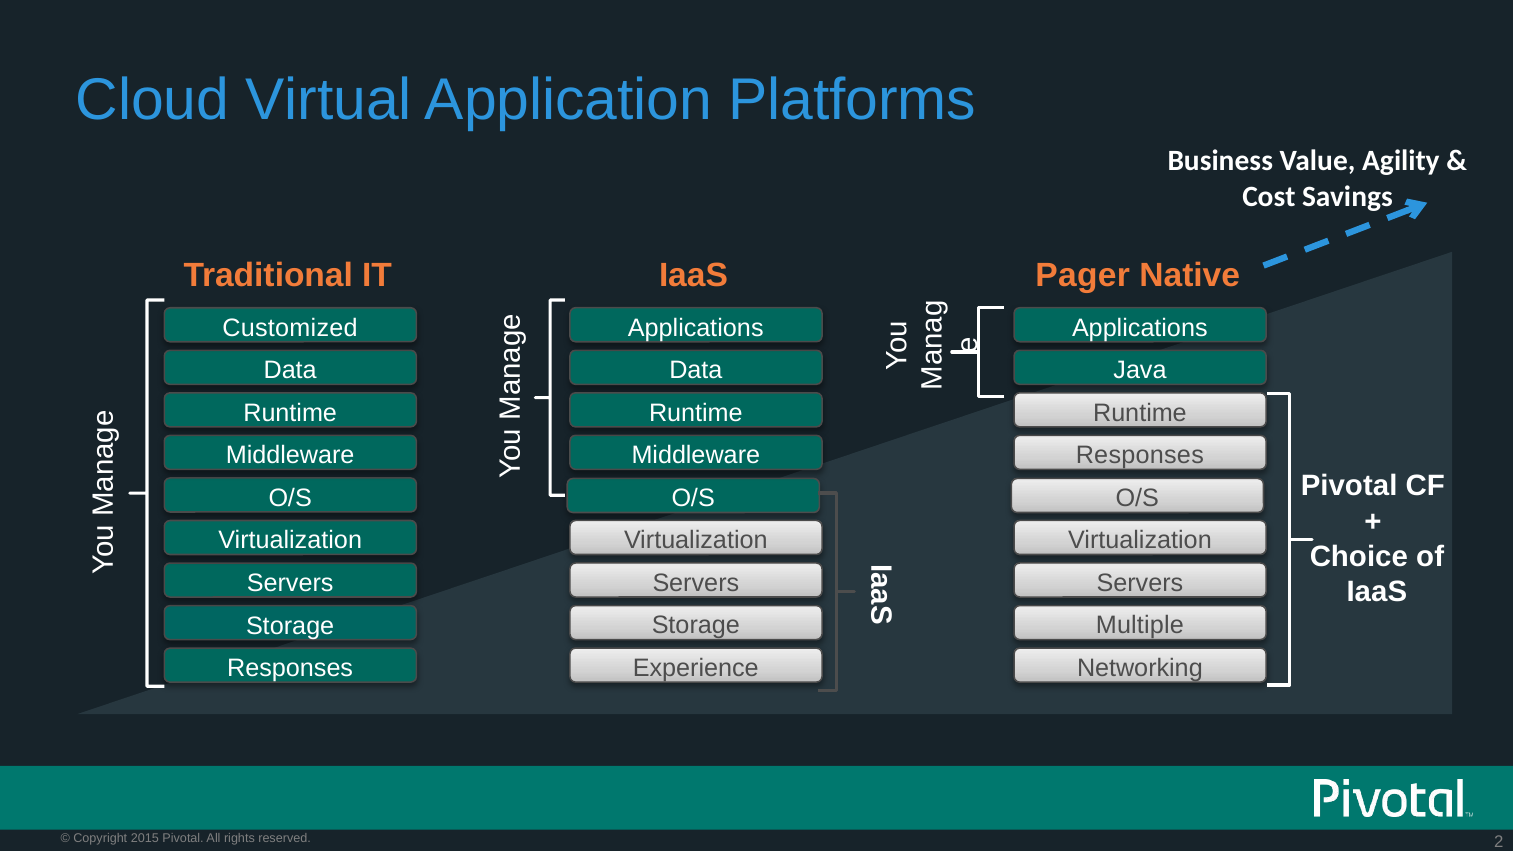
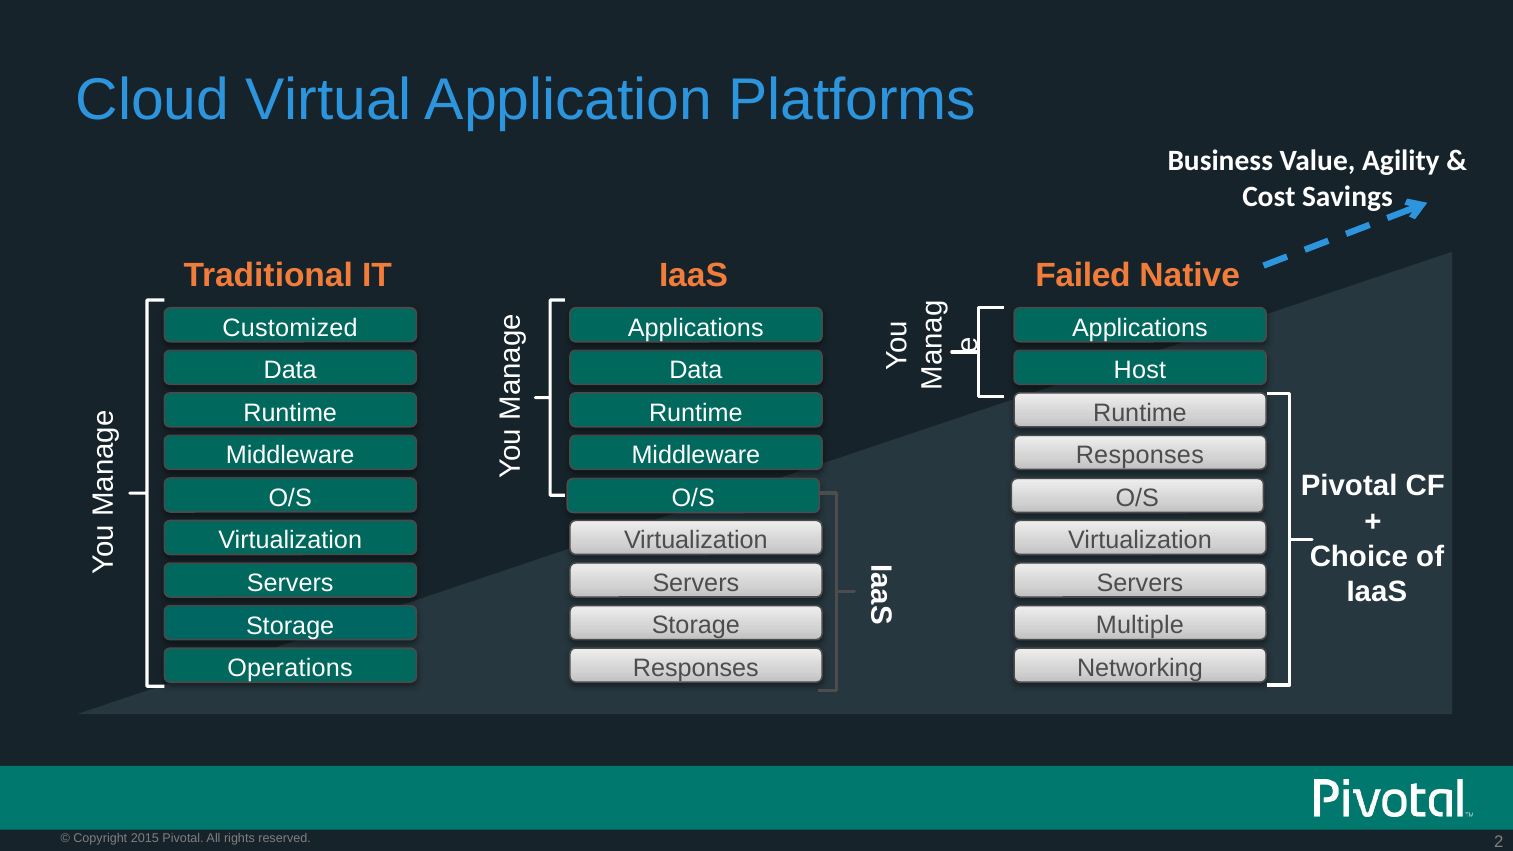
Pager: Pager -> Failed (1083, 275)
Java: Java -> Host (1140, 370)
Responses: Responses -> Operations (290, 668)
Experience: Experience -> Responses (696, 668)
